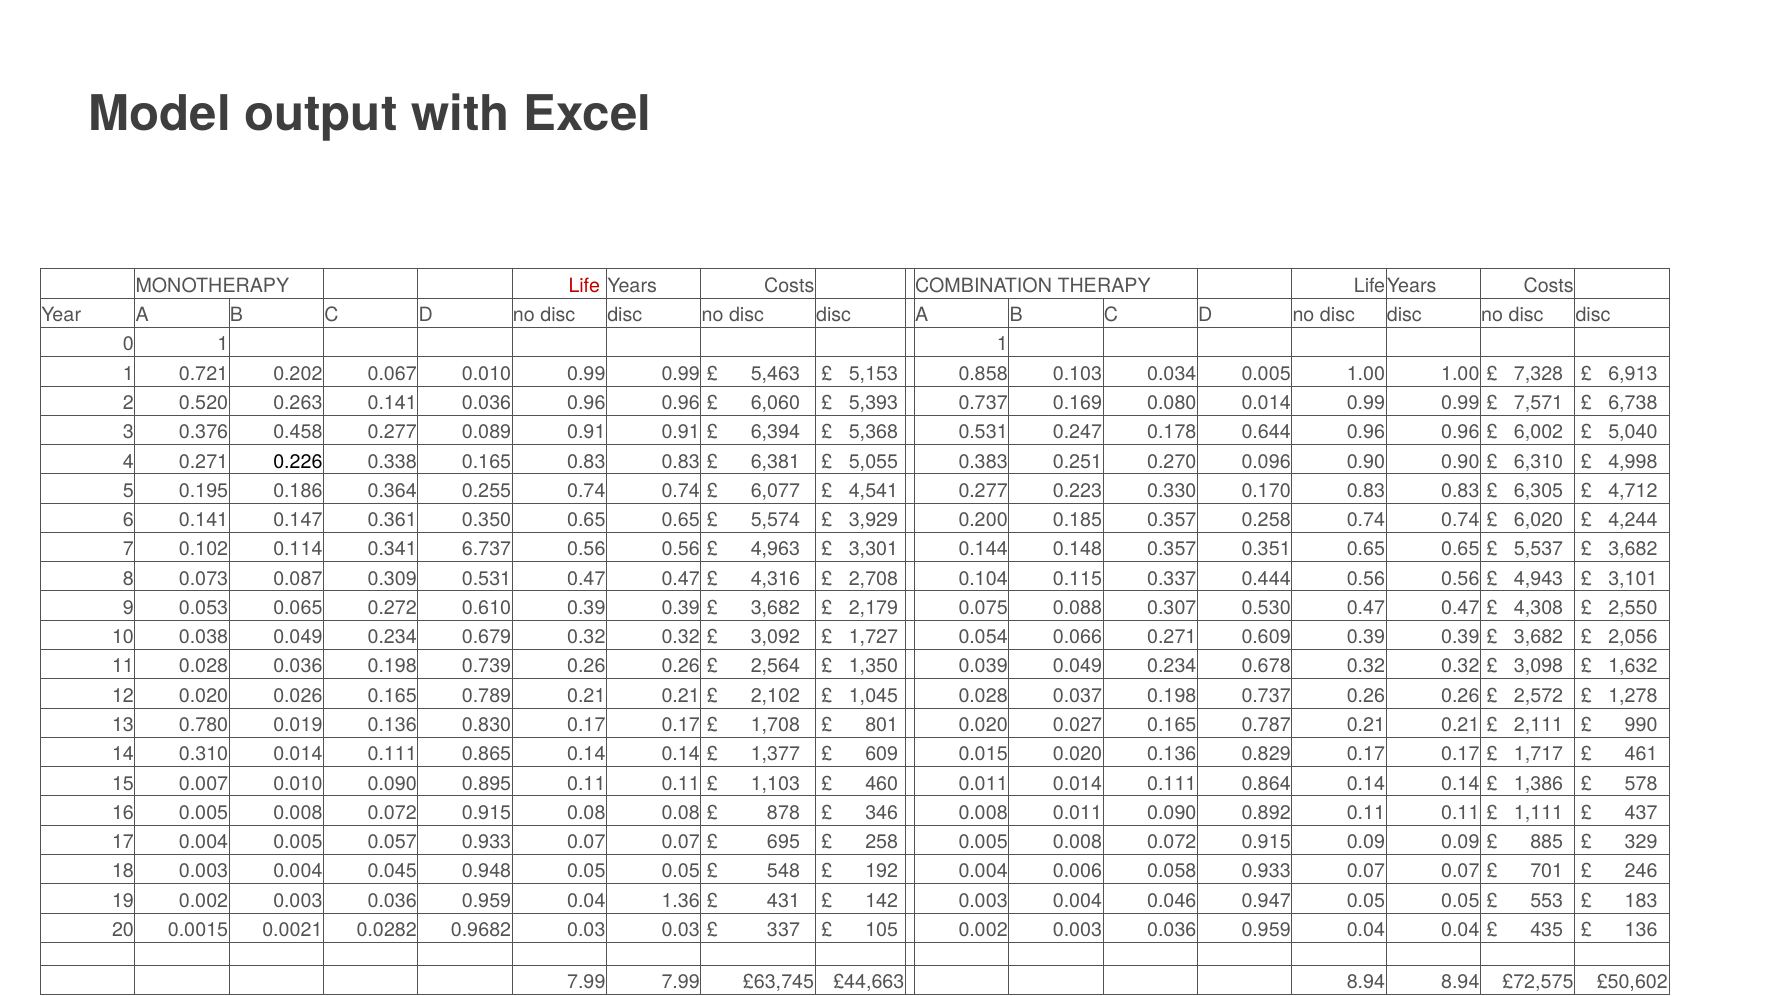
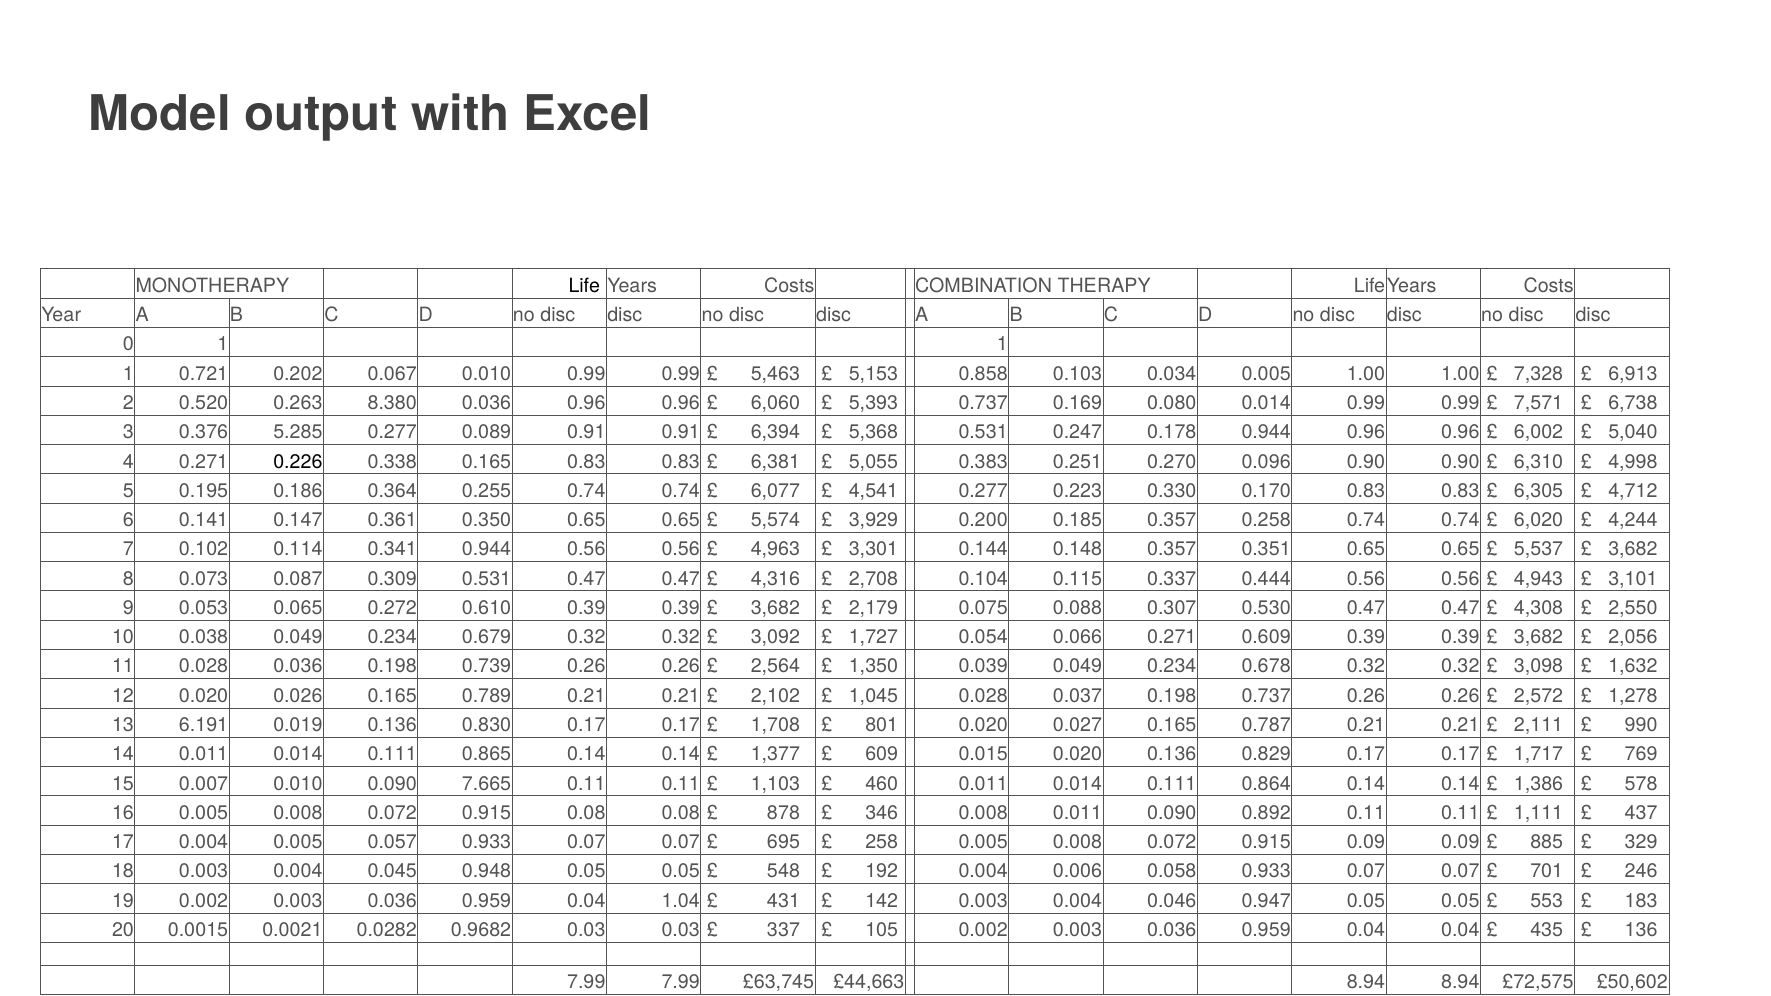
Life colour: red -> black (584, 286)
0.263 0.141: 0.141 -> 8.380 (392, 403)
0.458: 0.458 -> 5.285 (298, 432)
0.178 0.644: 0.644 -> 0.944 (1266, 432)
0.341 6.737: 6.737 -> 0.944 (487, 549)
0.780: 0.780 -> 6.191 (204, 725)
14 0.310: 0.310 -> 0.011 (204, 754)
461: 461 -> 769 (1641, 754)
0.895: 0.895 -> 7.665 (487, 784)
1.36: 1.36 -> 1.04 (681, 901)
